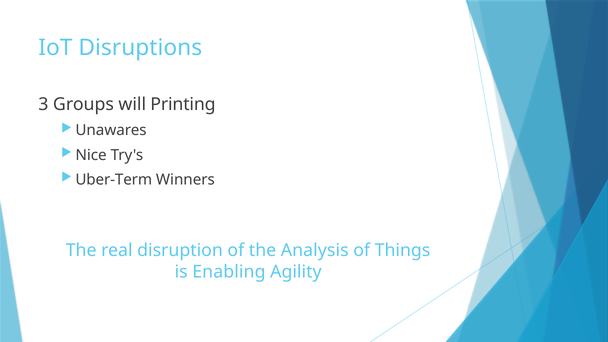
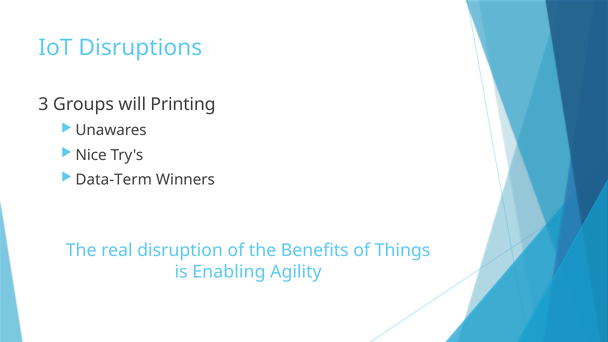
Uber-Term: Uber-Term -> Data-Term (114, 180)
Analysis: Analysis -> Benefits (315, 250)
